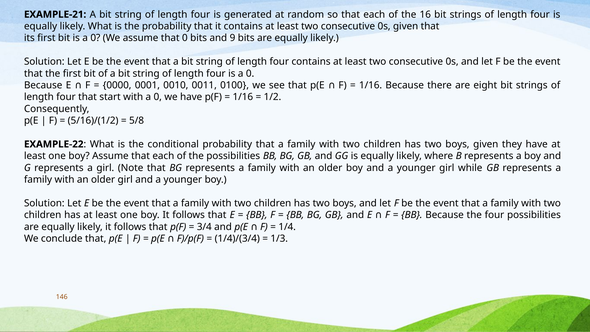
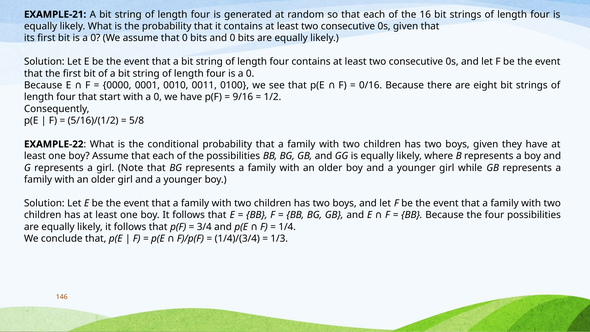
and 9: 9 -> 0 (232, 38)
1/16: 1/16 -> 0/16 (371, 85)
1/16: 1/16 -> 9/16 (243, 97)
